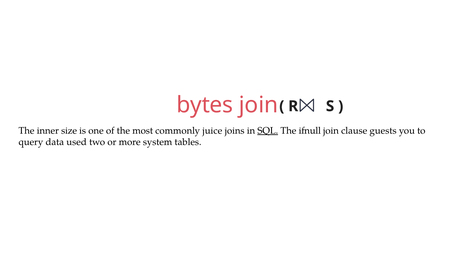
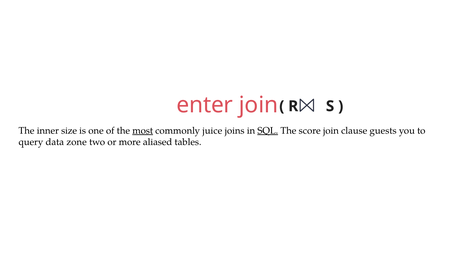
bytes: bytes -> enter (205, 105)
most underline: none -> present (143, 131)
ifnull: ifnull -> score (310, 131)
used: used -> zone (77, 142)
system: system -> aliased (158, 142)
